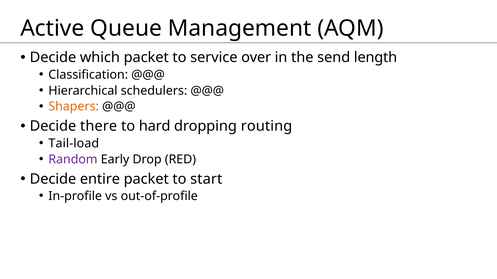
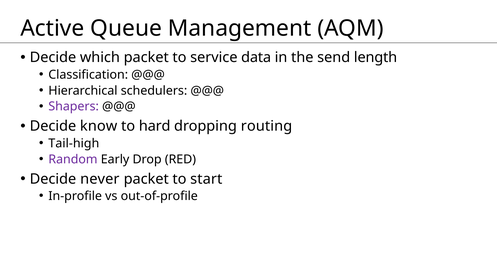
over: over -> data (256, 58)
Shapers colour: orange -> purple (74, 107)
there: there -> know (99, 126)
Tail-load: Tail-load -> Tail-high (74, 144)
entire: entire -> never (100, 179)
